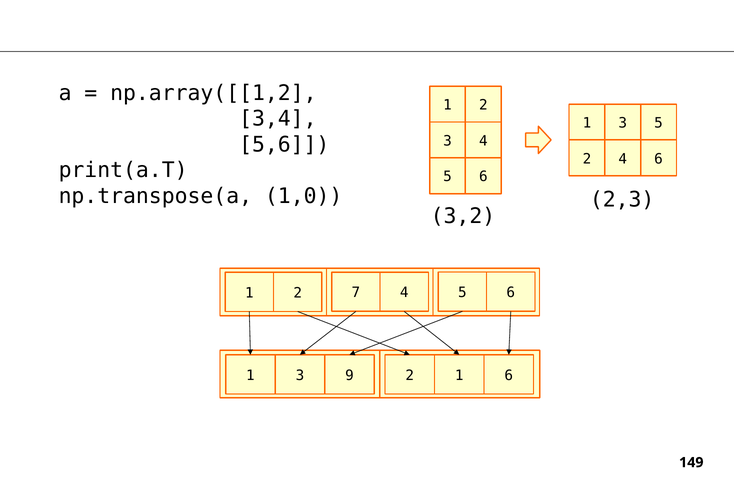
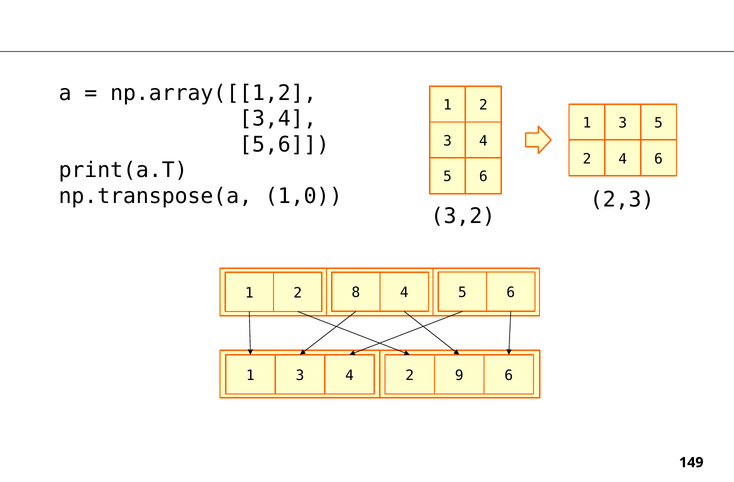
7: 7 -> 8 (356, 293)
1 3 9: 9 -> 4 (349, 375)
2 1: 1 -> 9 (459, 375)
